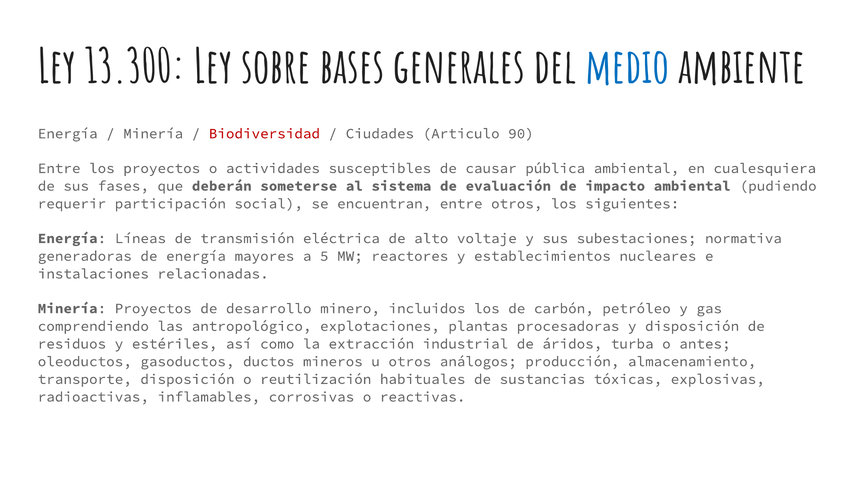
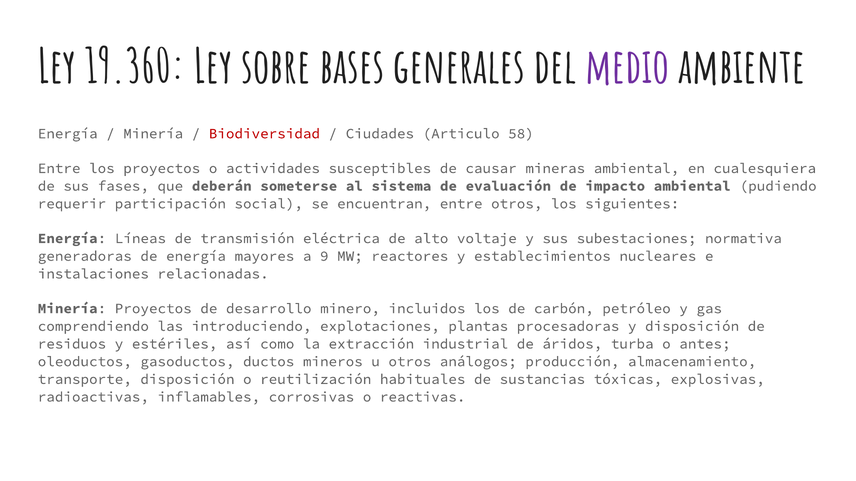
13.300: 13.300 -> 19.360 (135, 68)
medio colour: blue -> purple (627, 68)
90: 90 -> 58 (521, 134)
pública: pública -> mineras (555, 168)
5: 5 -> 9 (324, 256)
antropológico: antropológico -> introduciendo (252, 327)
